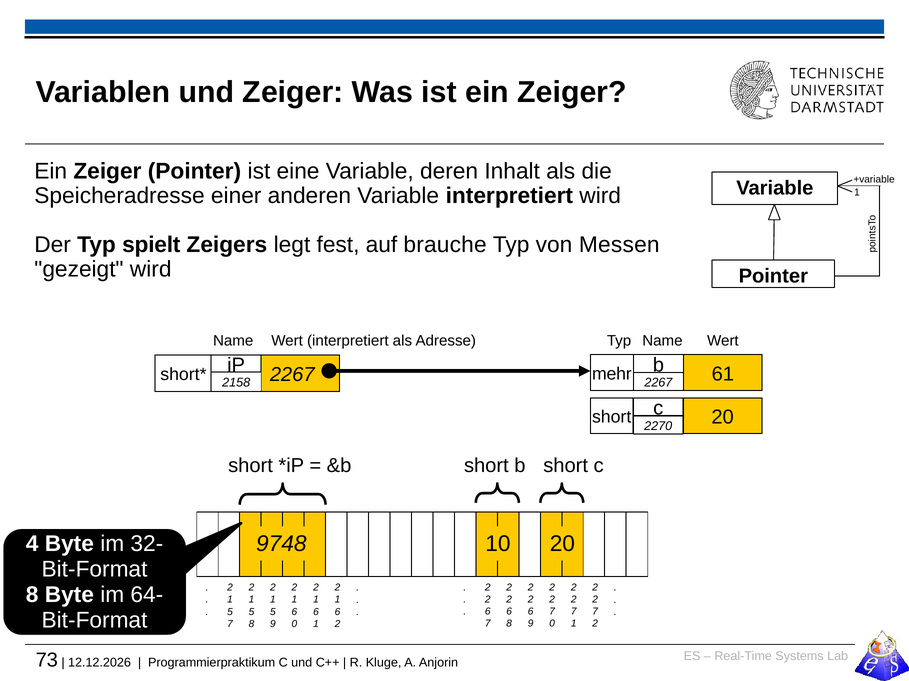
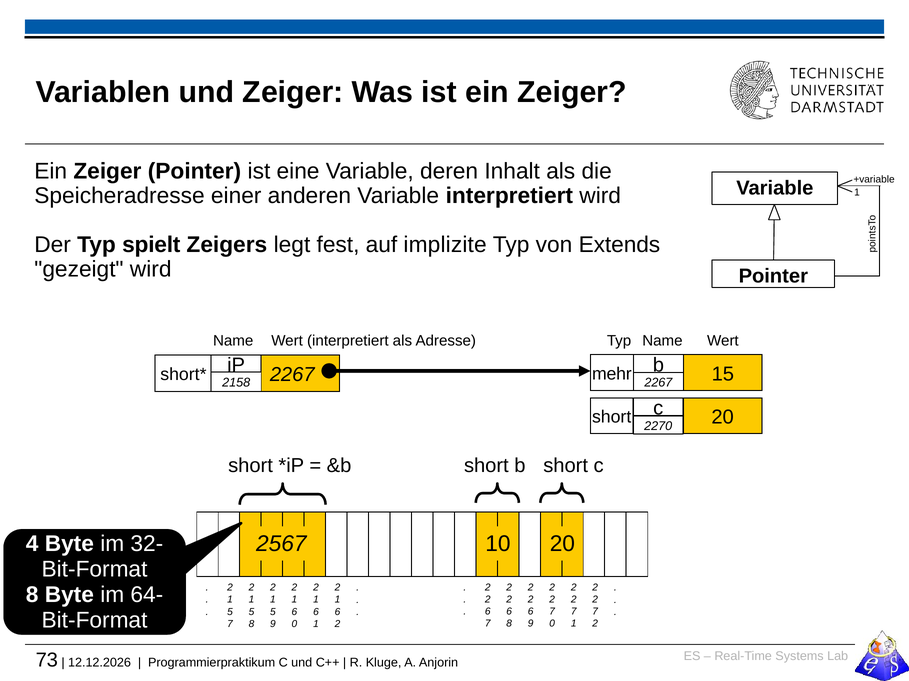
brauche: brauche -> implizite (445, 245)
Messen: Messen -> Extends (619, 245)
61: 61 -> 15 (723, 374)
9748: 9748 -> 2567 (281, 544)
